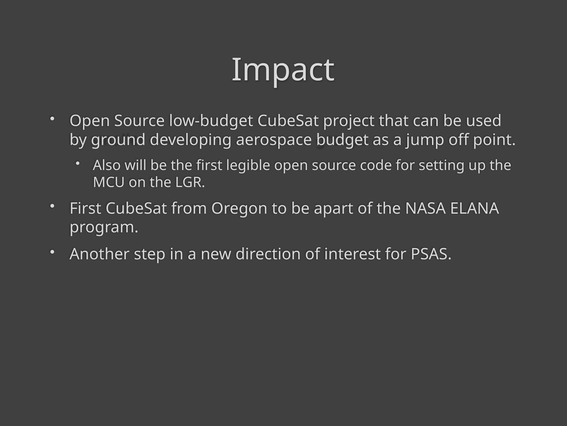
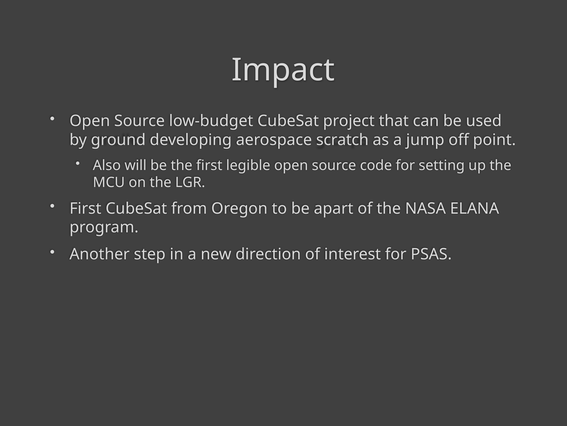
budget: budget -> scratch (342, 140)
